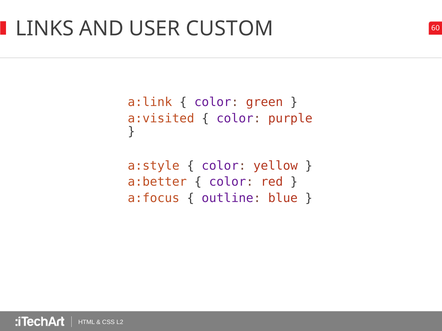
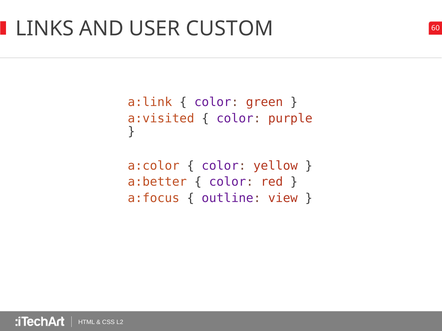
a:style: a:style -> a:color (154, 166)
blue: blue -> view (283, 198)
